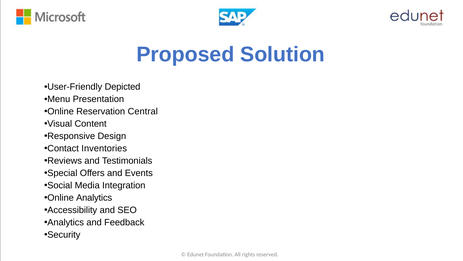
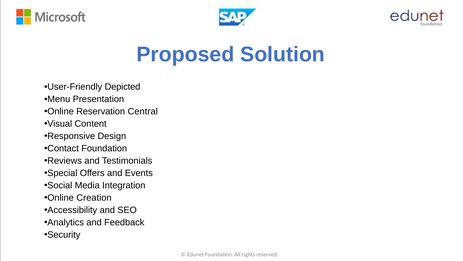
Contact Inventories: Inventories -> Foundation (104, 148)
Online Analytics: Analytics -> Creation (94, 198)
